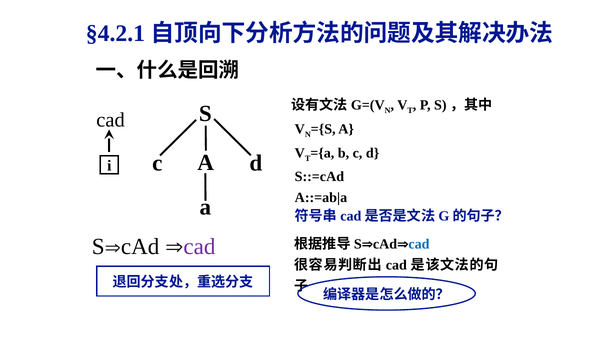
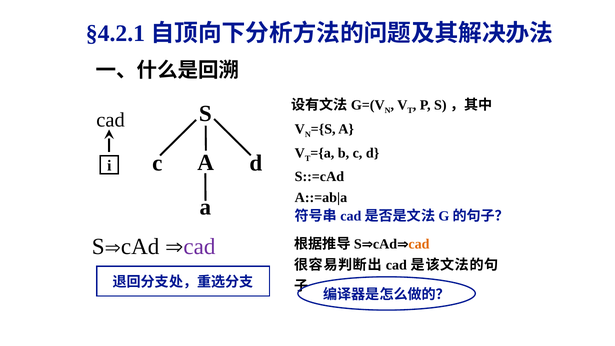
cad colour: blue -> orange (419, 244)
